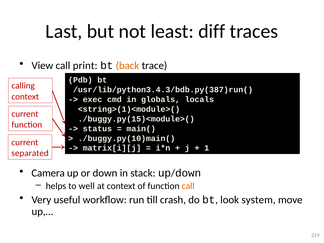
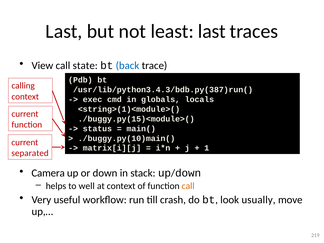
least diff: diff -> last (212, 31)
print: print -> state (85, 66)
back colour: orange -> blue (127, 66)
system: system -> usually (259, 200)
